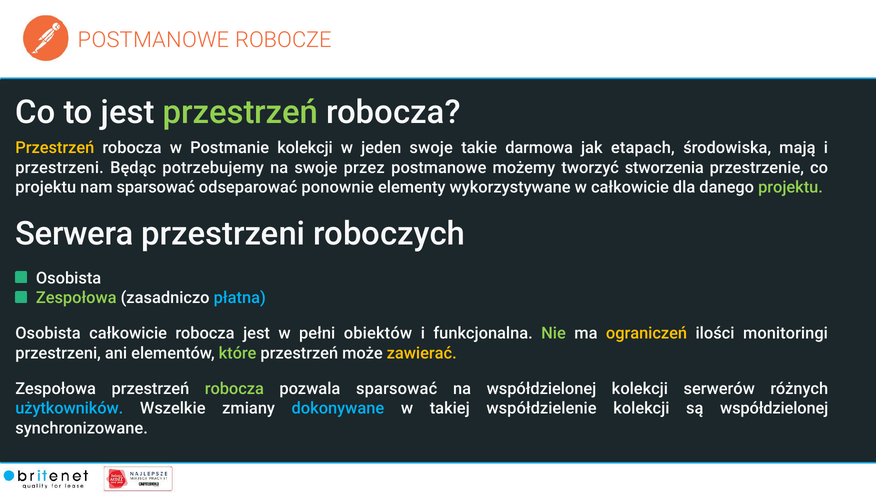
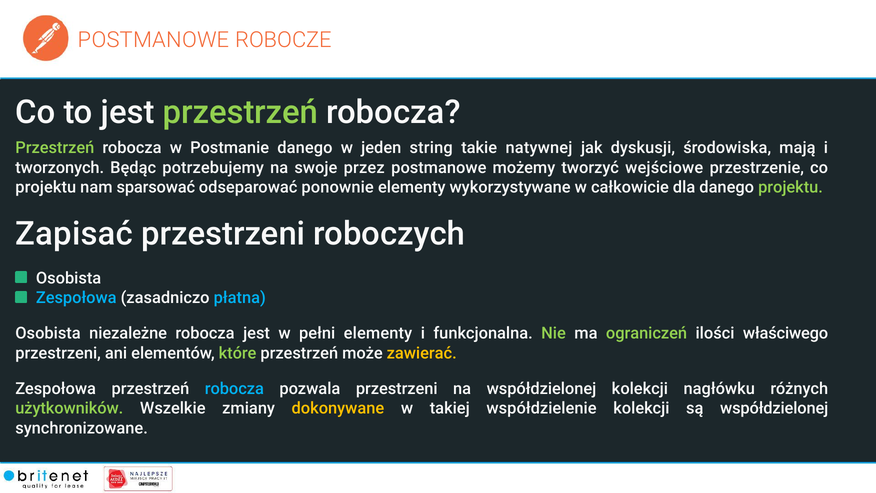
Przestrzeń colour: yellow -> light green (55, 148)
Postmanie kolekcji: kolekcji -> danego (305, 148)
jeden swoje: swoje -> string (431, 148)
darmowa: darmowa -> natywnej (539, 148)
etapach: etapach -> dyskusji (643, 148)
przestrzeni: przestrzeni -> tworzonych (60, 168)
stworzenia: stworzenia -> wejściowe (664, 168)
Serwera: Serwera -> Zapisać (74, 234)
Zespołowa colour: light green -> light blue (76, 298)
Osobista całkowicie: całkowicie -> niezależne (128, 333)
pełni obiektów: obiektów -> elementy (378, 333)
ograniczeń colour: yellow -> light green (647, 333)
monitoringi: monitoringi -> właściwego (786, 333)
robocza colour: light green -> light blue (234, 389)
pozwala sparsować: sparsować -> przestrzeni (397, 389)
serwerów: serwerów -> nagłówku (719, 389)
użytkowników colour: light blue -> light green (69, 408)
dokonywane colour: light blue -> yellow (338, 408)
